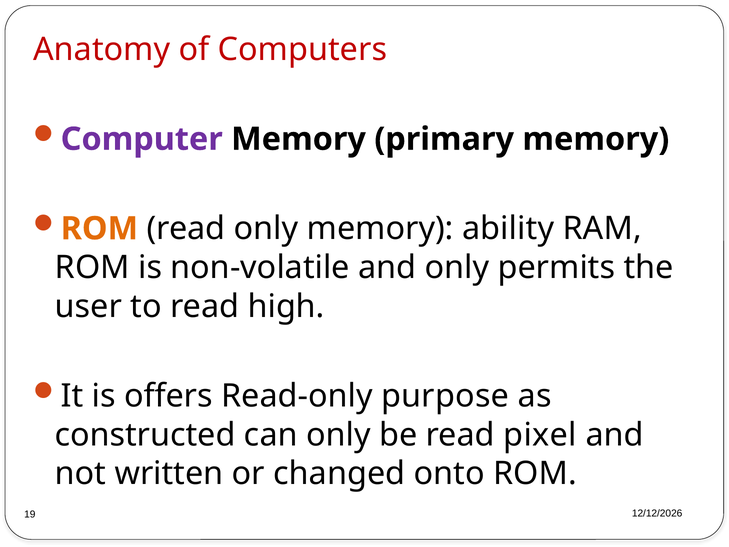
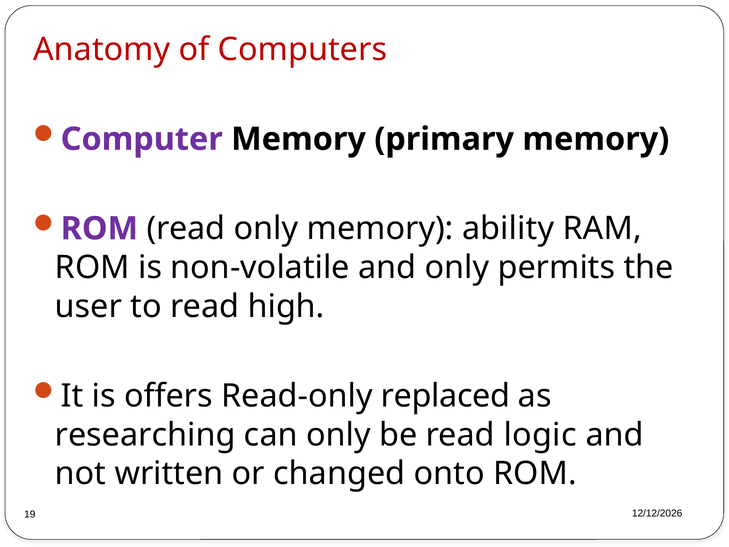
ROM colour: orange -> purple (99, 229)
purpose: purpose -> replaced (445, 396)
constructed: constructed -> researching (145, 435)
pixel: pixel -> logic (540, 435)
